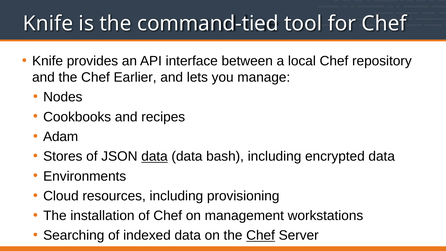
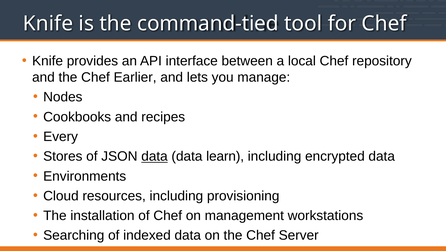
Adam: Adam -> Every (61, 137)
bash: bash -> learn (225, 156)
Chef underline: present -> none (261, 235)
